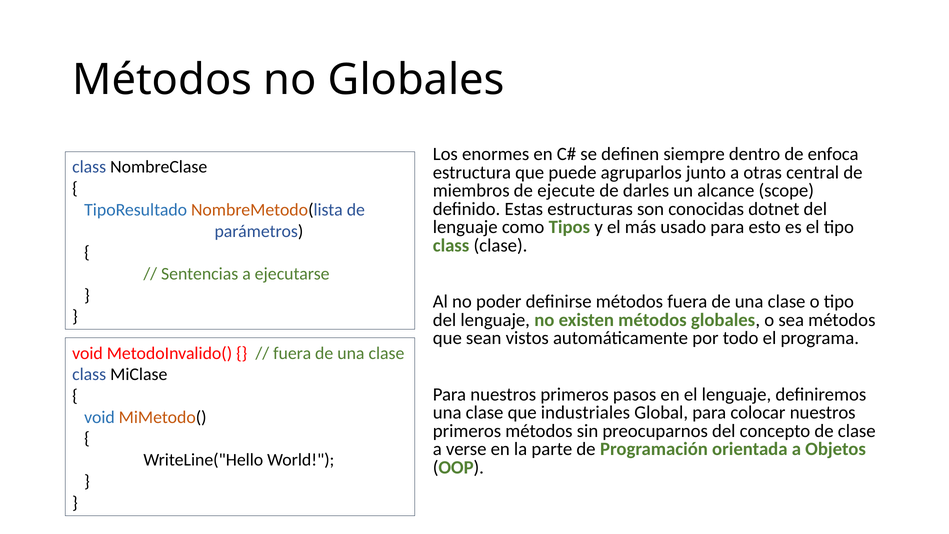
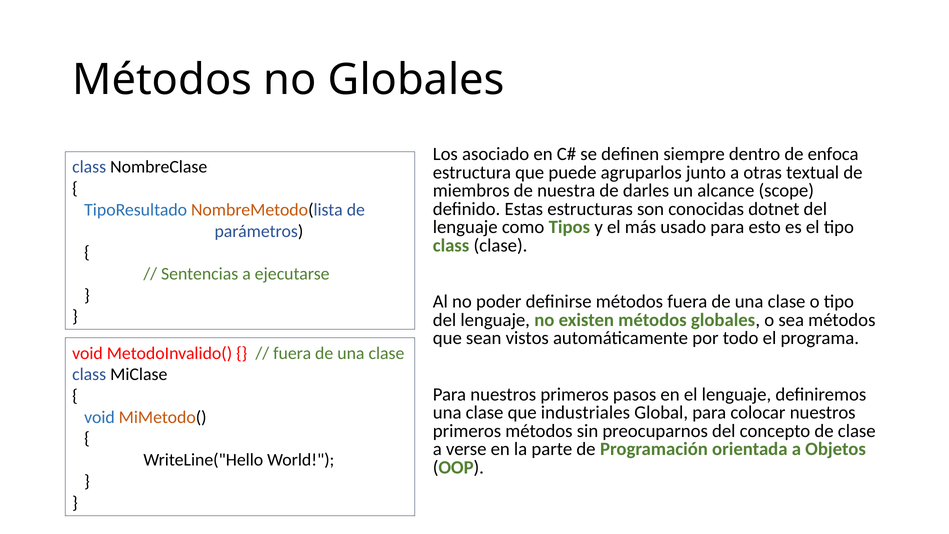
enormes: enormes -> asociado (496, 154)
central: central -> textual (813, 172)
ejecute: ejecute -> nuestra (566, 191)
